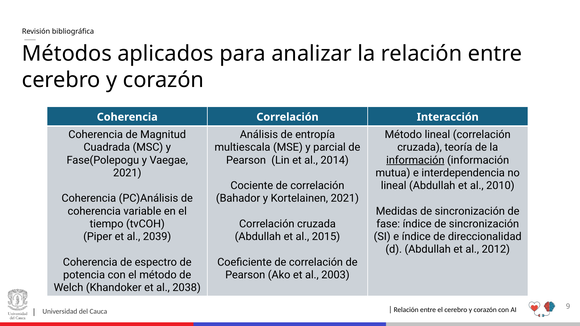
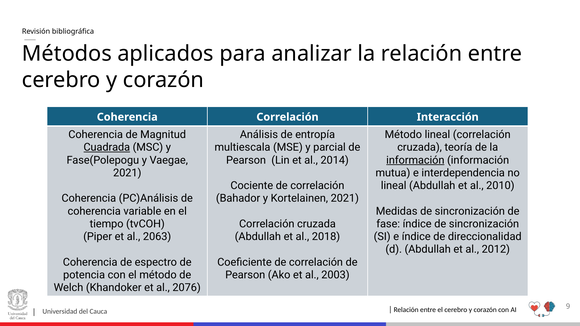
Cuadrada underline: none -> present (107, 147)
2039: 2039 -> 2063 (157, 237)
2015: 2015 -> 2018 (326, 237)
2038: 2038 -> 2076 (187, 288)
